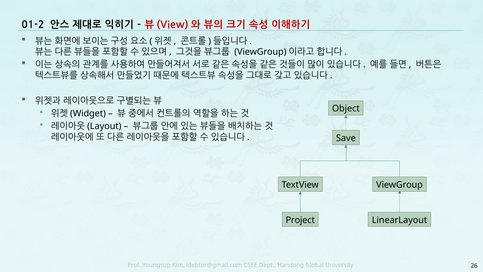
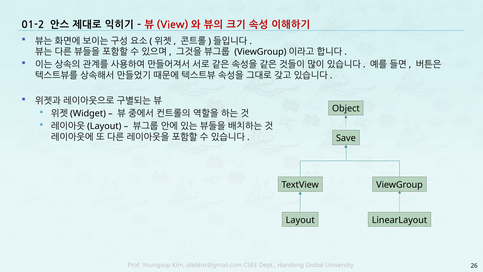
Project: Project -> Layout (300, 220)
